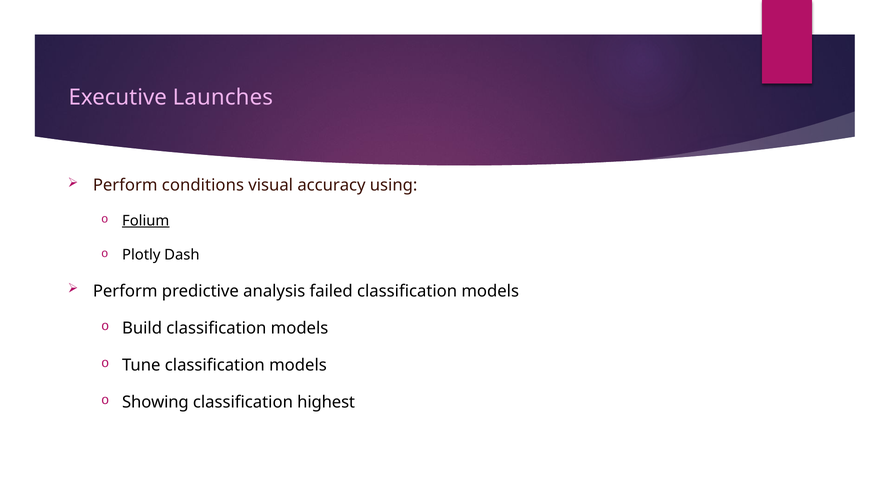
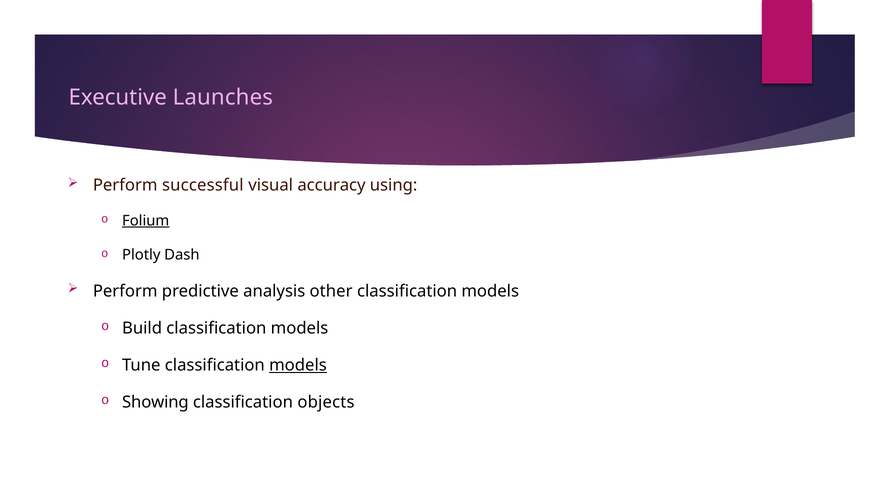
conditions: conditions -> successful (203, 185)
failed: failed -> other (331, 291)
models underline: none -> present (298, 365)
highest: highest -> objects (326, 402)
